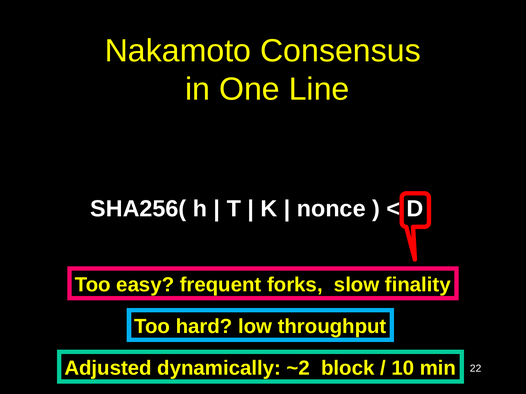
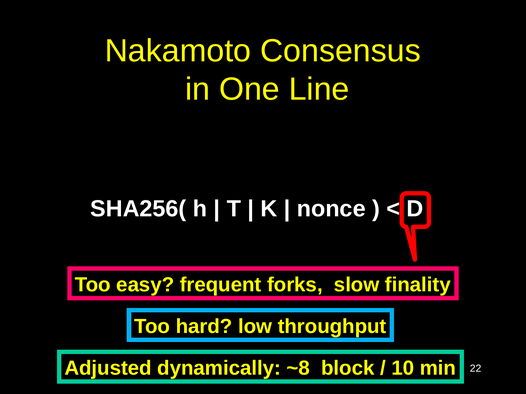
~2: ~2 -> ~8 (298, 369)
